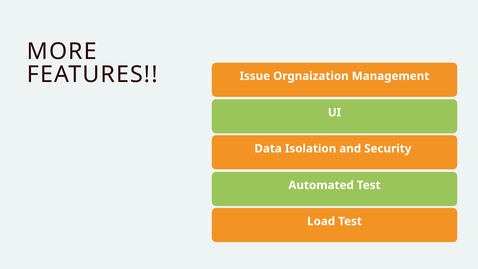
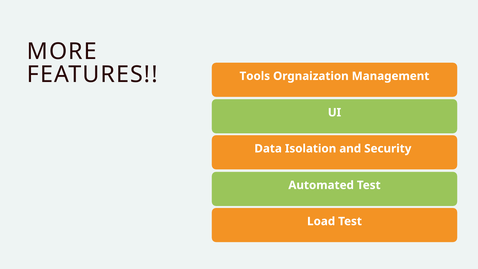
Issue: Issue -> Tools (255, 76)
